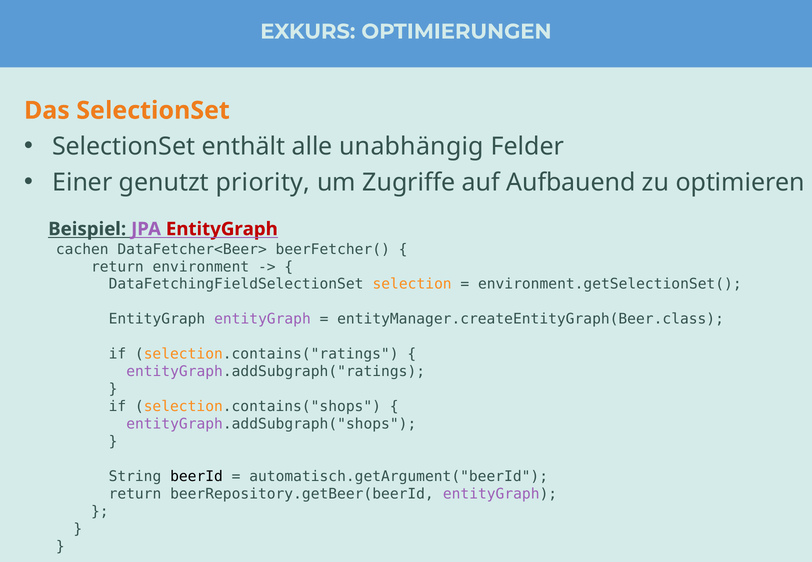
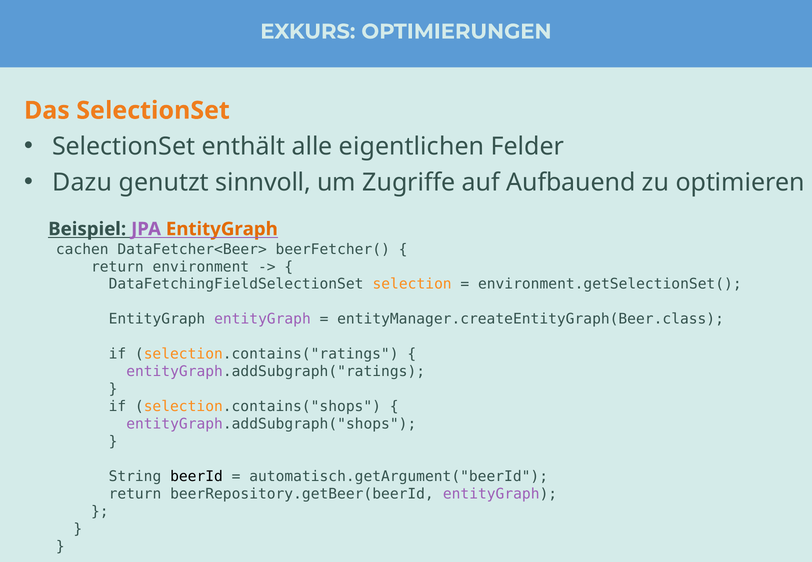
unabhängig: unabhängig -> eigentlichen (412, 146)
Einer: Einer -> Dazu (82, 182)
priority: priority -> sinnvoll (263, 182)
EntityGraph colour: red -> orange (222, 229)
